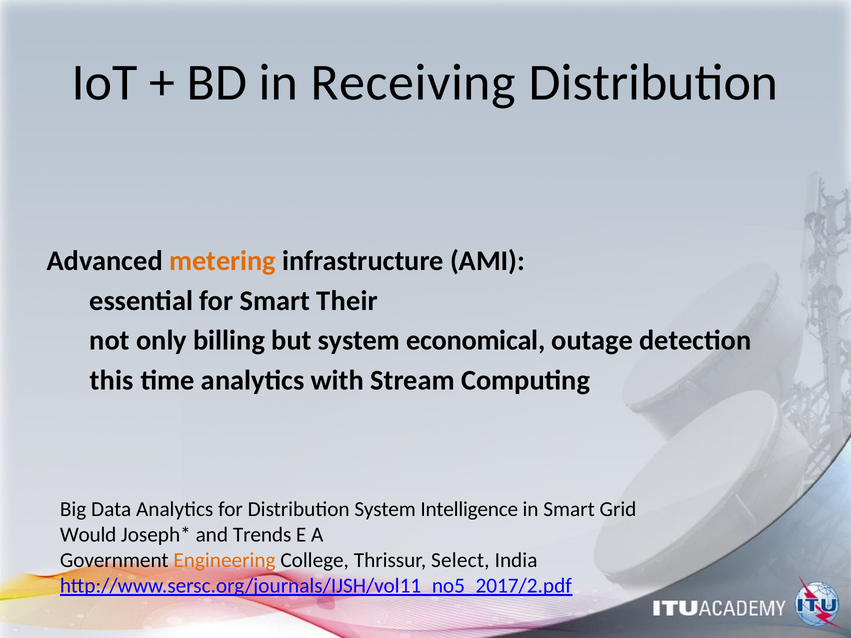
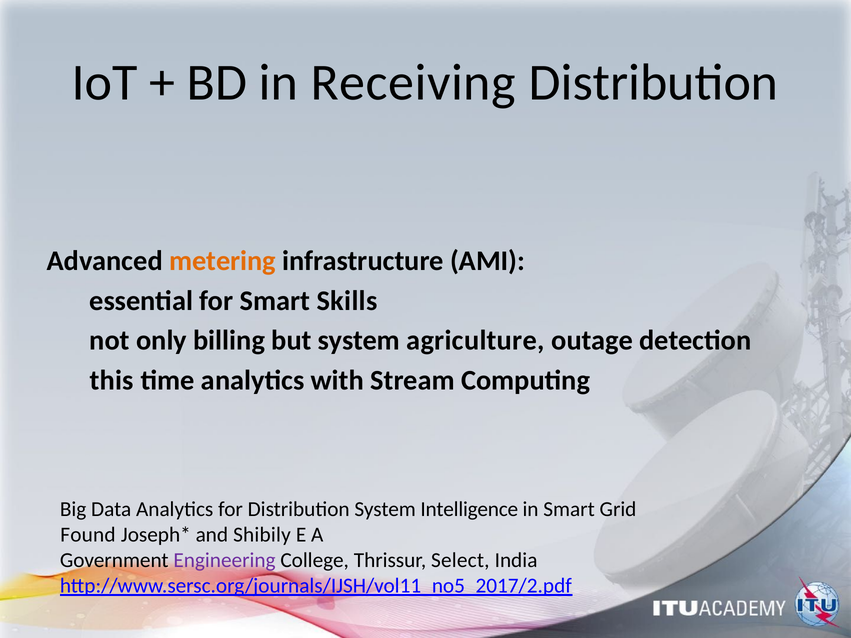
Their: Their -> Skills (347, 301)
economical: economical -> agriculture (476, 341)
Would: Would -> Found (88, 535)
Trends: Trends -> Shibily (262, 535)
Engineering colour: orange -> purple (225, 560)
